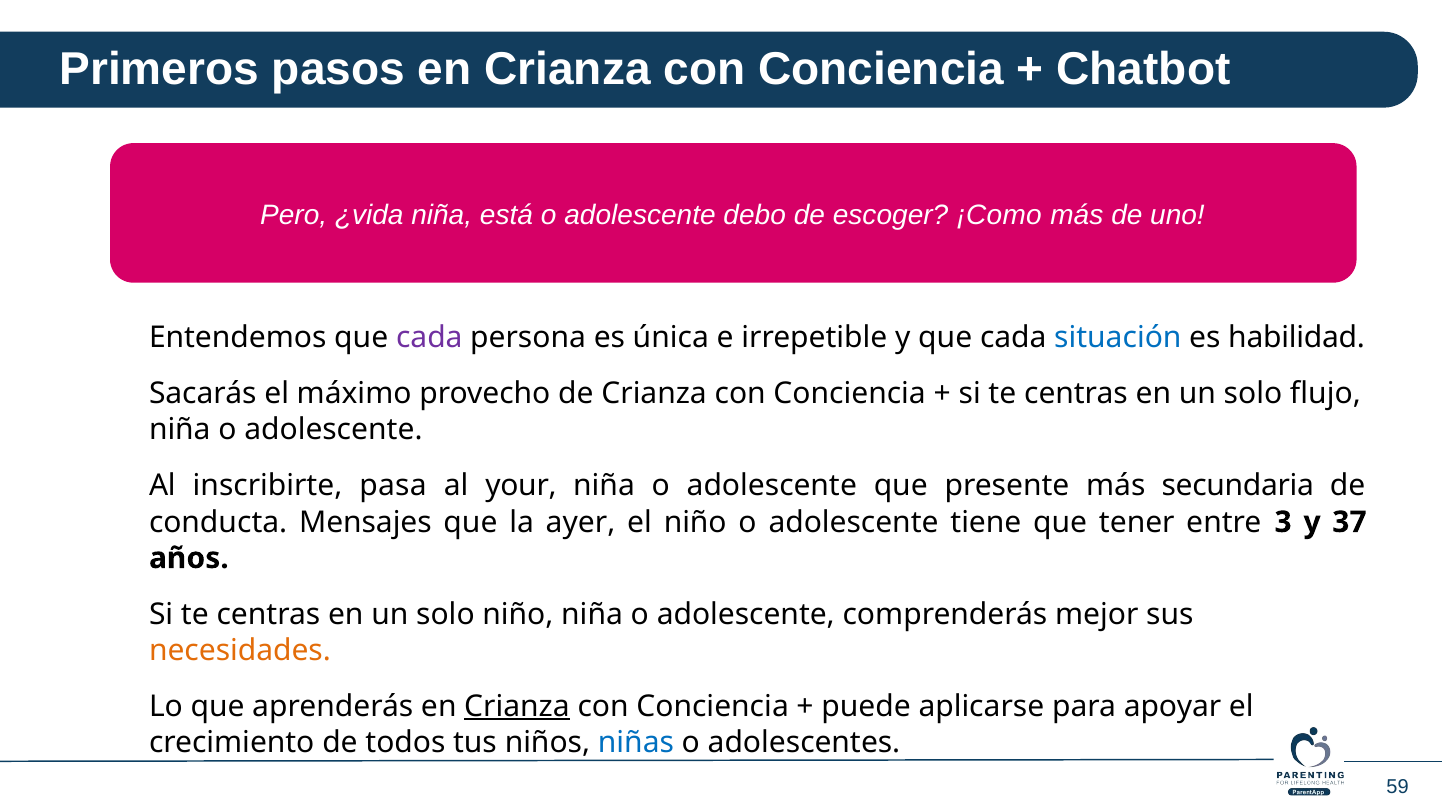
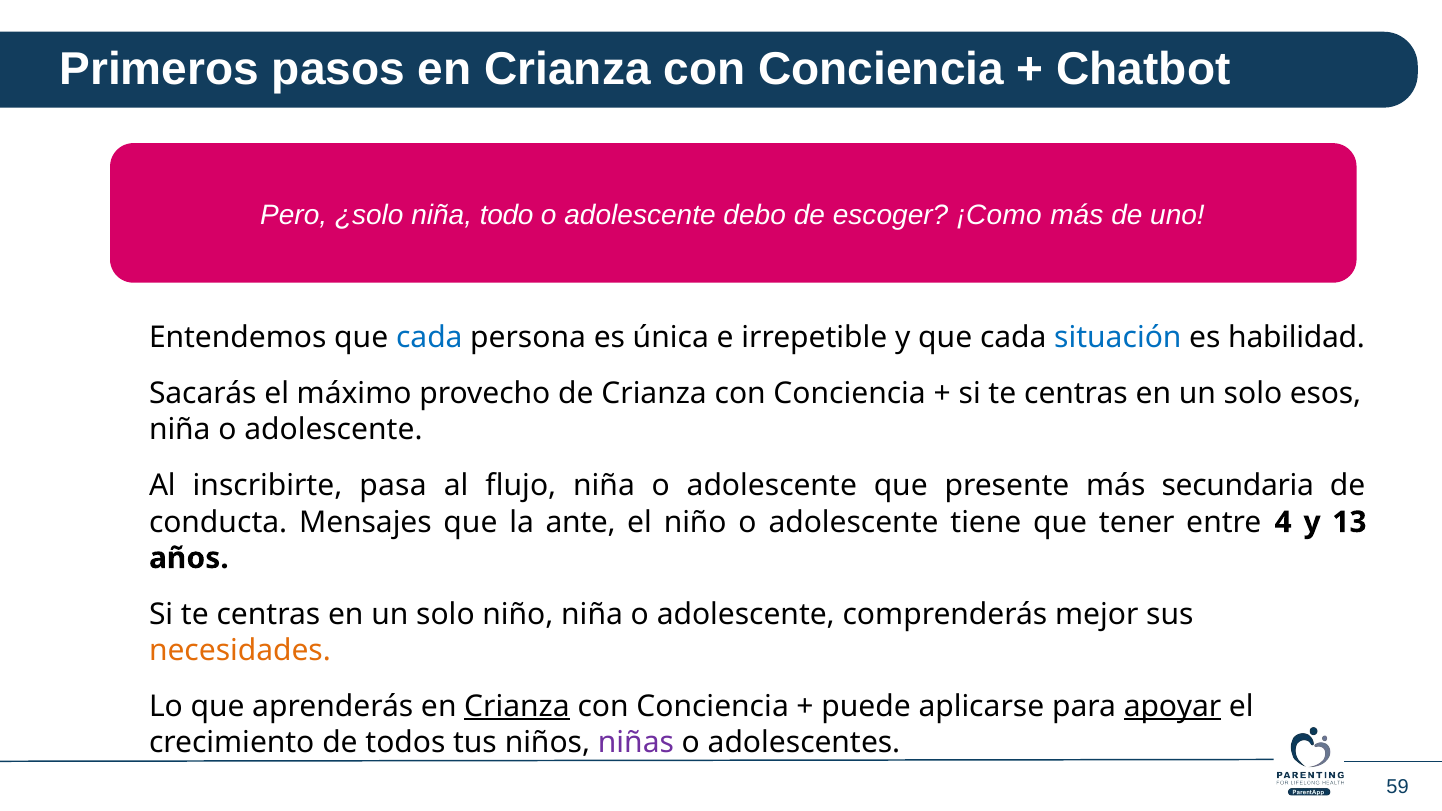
¿vida: ¿vida -> ¿solo (369, 215)
está: está -> todo (507, 215)
cada colour: purple -> blue (429, 338)
flujo: flujo -> esos (1326, 394)
your: your -> flujo (521, 486)
ayer: ayer -> ante (581, 522)
3: 3 -> 4 (1283, 522)
37: 37 -> 13 (1349, 522)
apoyar underline: none -> present (1173, 706)
niñas colour: blue -> purple (636, 743)
